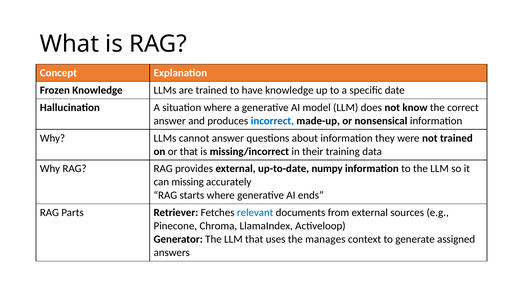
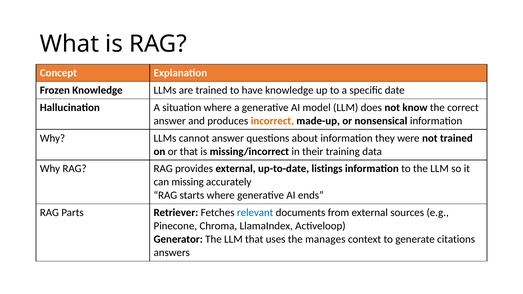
incorrect colour: blue -> orange (272, 121)
numpy: numpy -> listings (327, 169)
assigned: assigned -> citations (456, 239)
